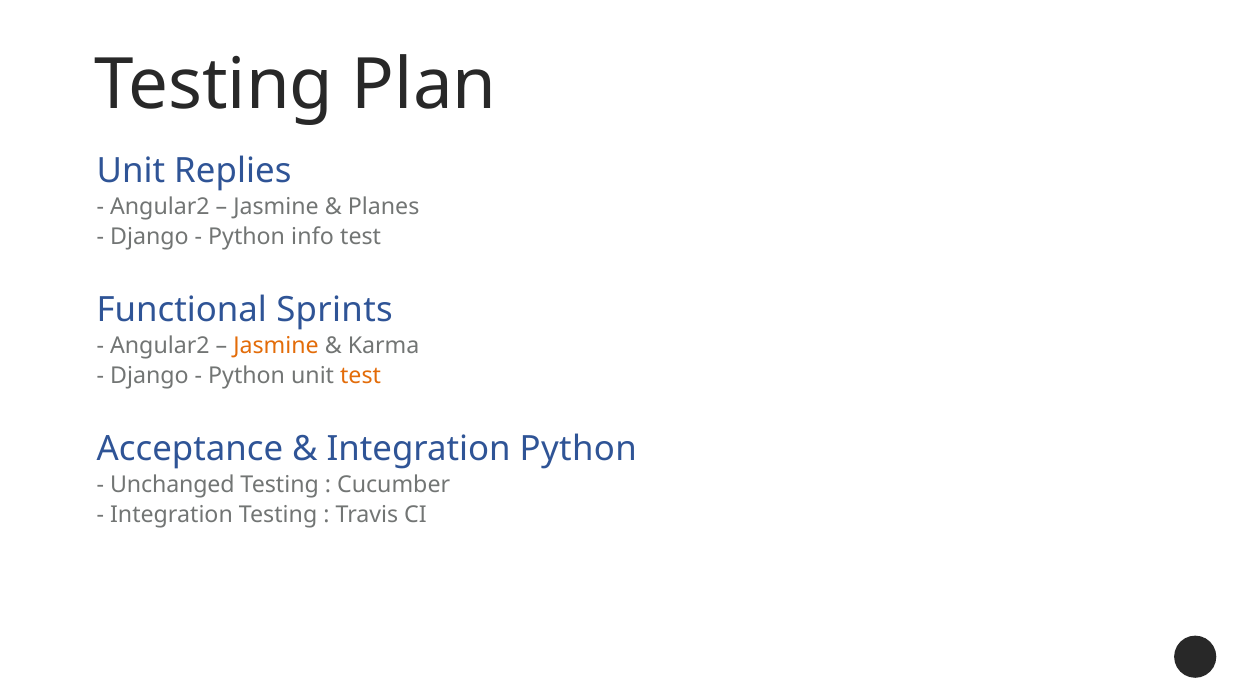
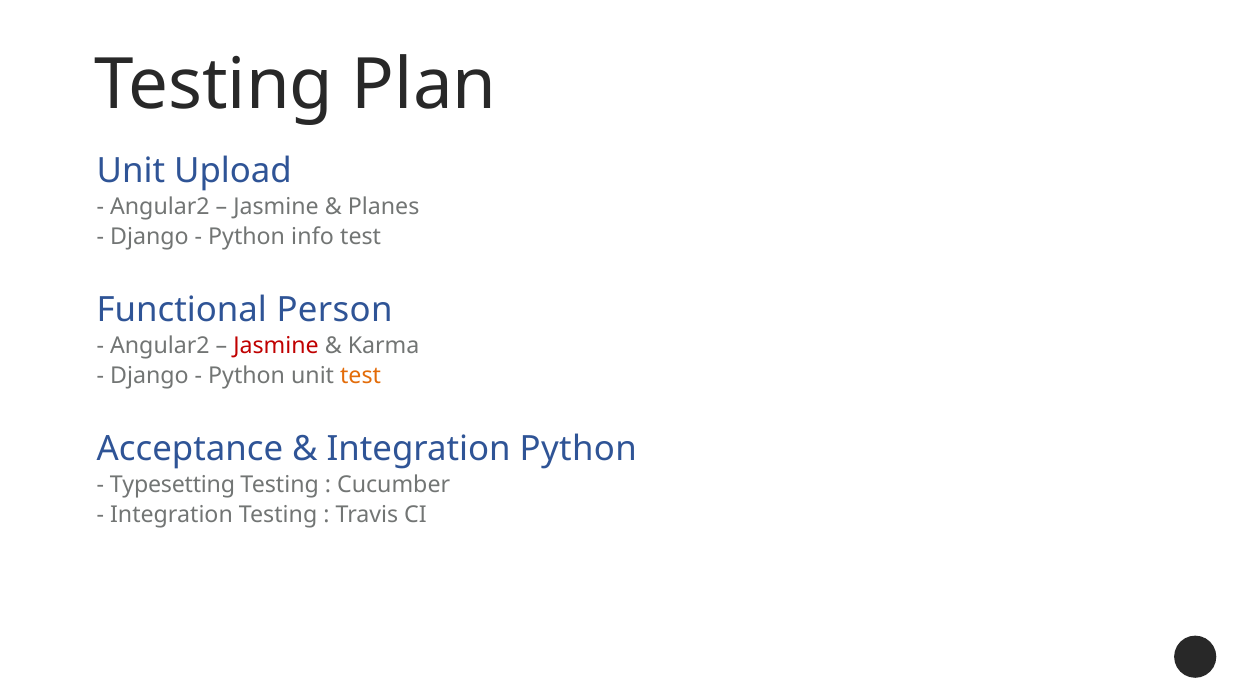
Replies: Replies -> Upload (233, 171)
Sprints: Sprints -> Person (335, 310)
Jasmine colour: orange -> red (276, 346)
Unchanged: Unchanged -> Typesetting (172, 485)
